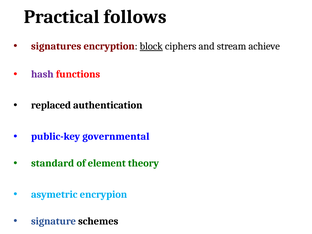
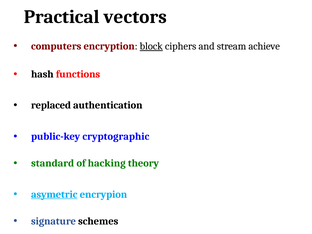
follows: follows -> vectors (135, 17)
signatures: signatures -> computers (56, 46)
hash colour: purple -> black (42, 74)
governmental: governmental -> cryptographic (116, 136)
element: element -> hacking (107, 163)
asymetric underline: none -> present (54, 194)
